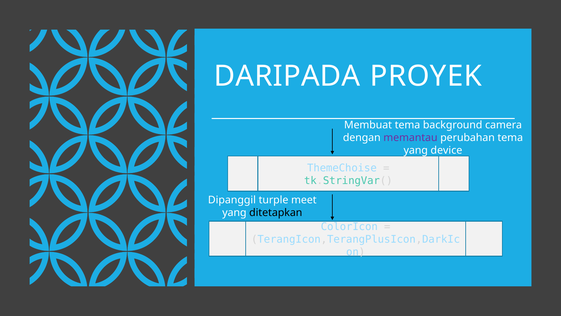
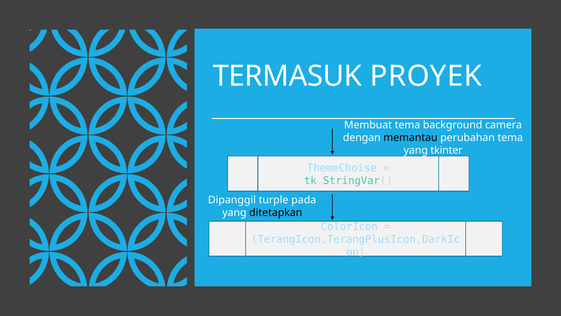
DARIPADA: DARIPADA -> TERMASUK (287, 76)
memantau colour: purple -> black (410, 137)
device: device -> tkinter (447, 150)
meet: meet -> pada (304, 200)
